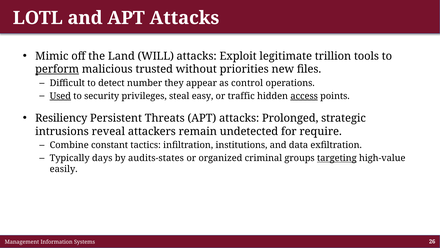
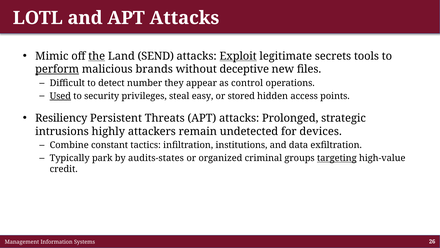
the underline: none -> present (97, 56)
WILL: WILL -> SEND (156, 56)
Exploit underline: none -> present (238, 56)
trillion: trillion -> secrets (333, 56)
trusted: trusted -> brands (154, 69)
priorities: priorities -> deceptive (244, 69)
traffic: traffic -> stored (241, 96)
access underline: present -> none (304, 96)
reveal: reveal -> highly (108, 131)
require: require -> devices (321, 131)
days: days -> park (102, 158)
easily: easily -> credit (64, 169)
